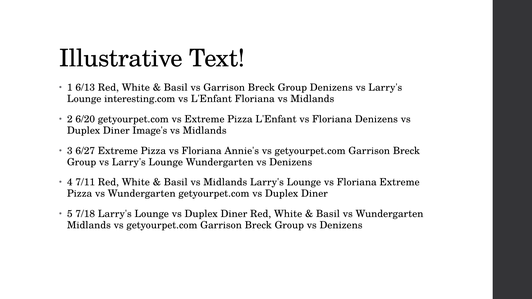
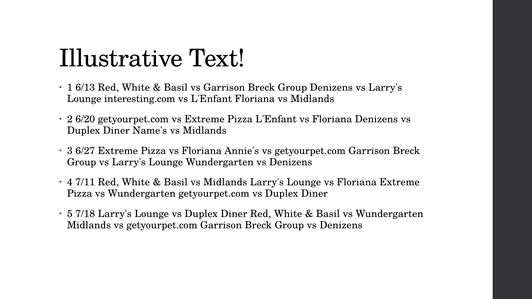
Image's: Image's -> Name's (150, 131)
